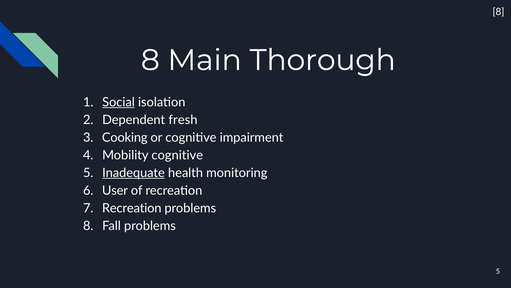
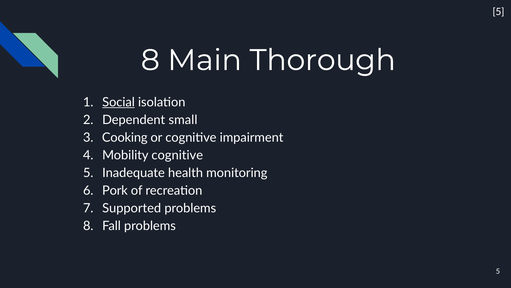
8: 8 -> 5 (498, 12)
fresh: fresh -> small (183, 120)
Inadequate underline: present -> none (133, 173)
User: User -> Pork (115, 190)
Recreation: Recreation -> Supported (132, 208)
